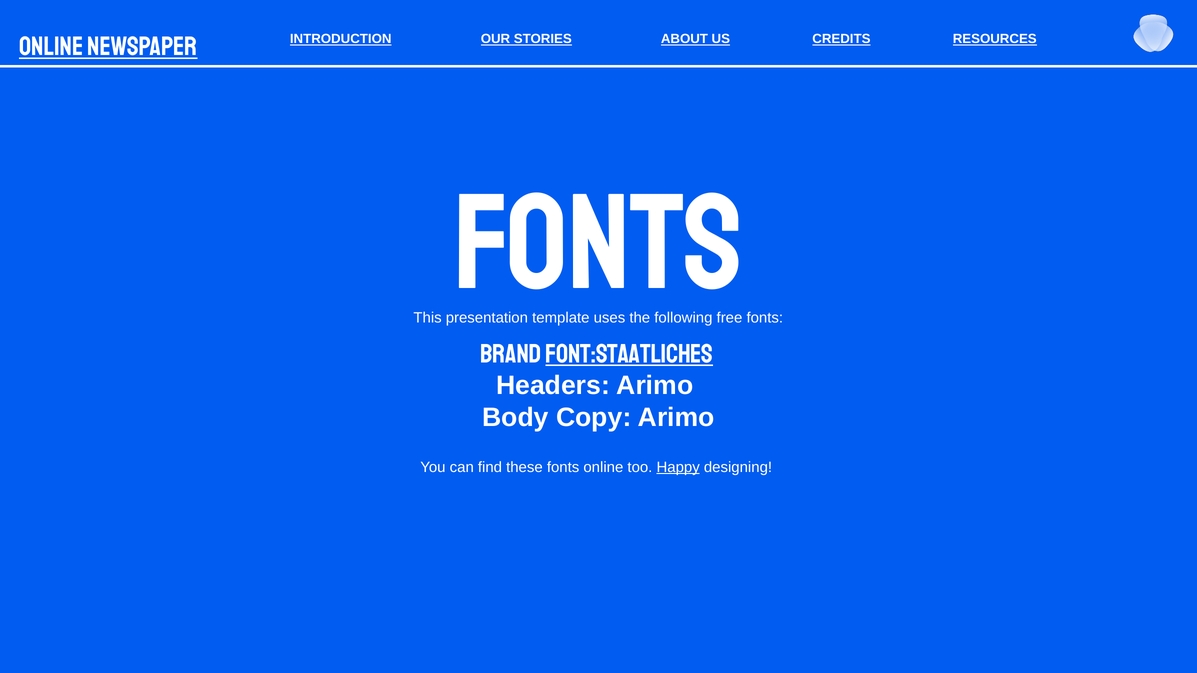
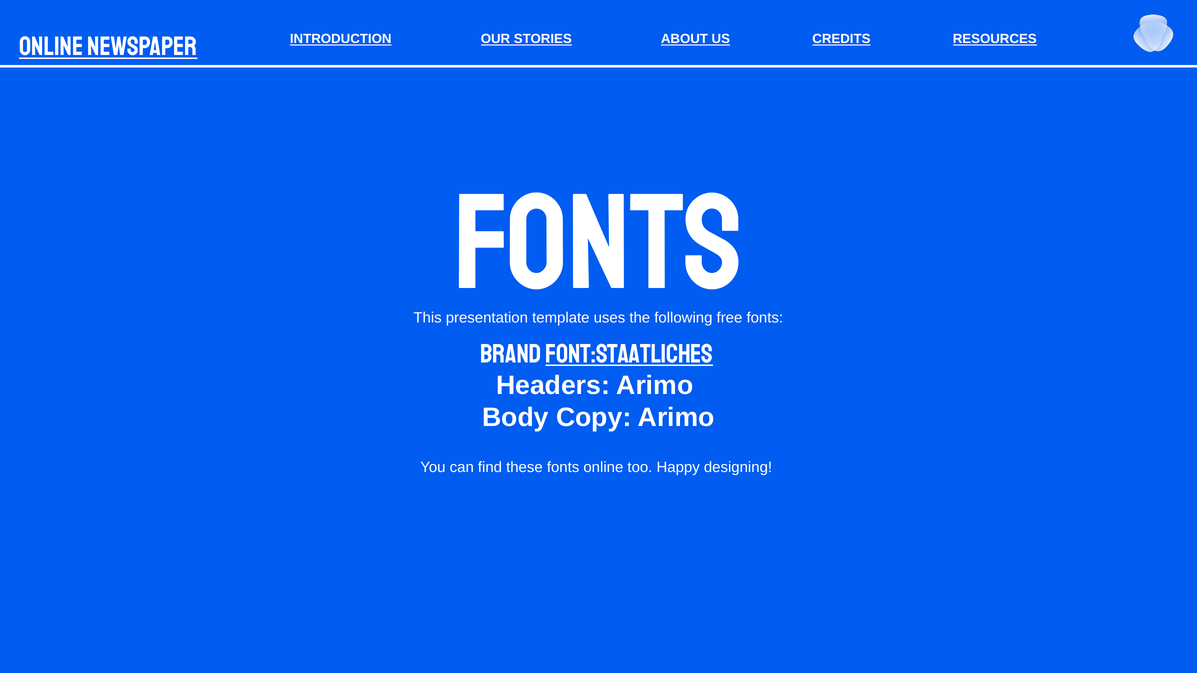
Happy underline: present -> none (678, 467)
